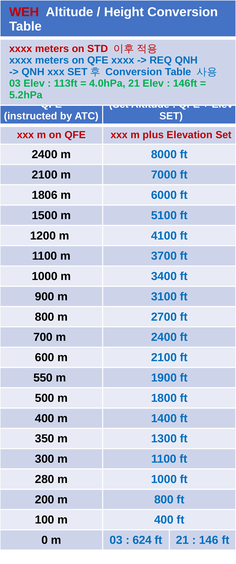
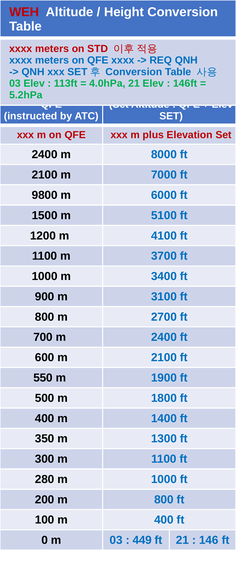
1806: 1806 -> 9800 (45, 195)
624: 624 -> 449 (142, 541)
